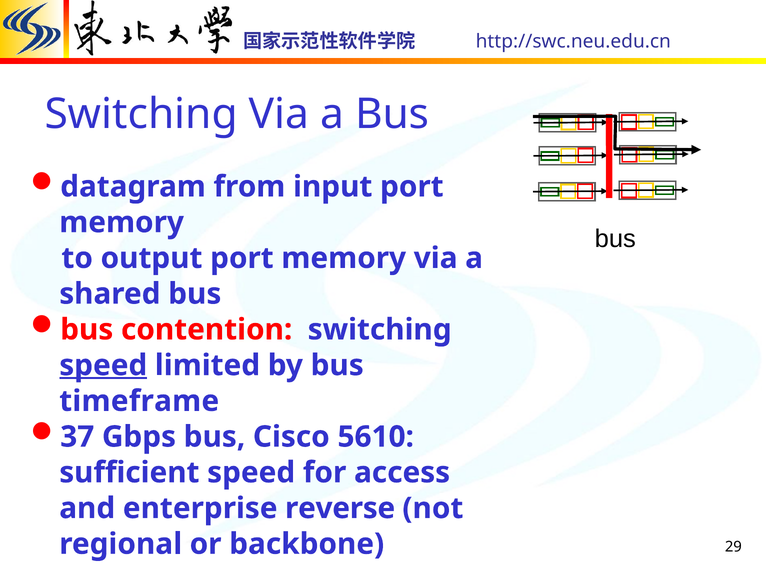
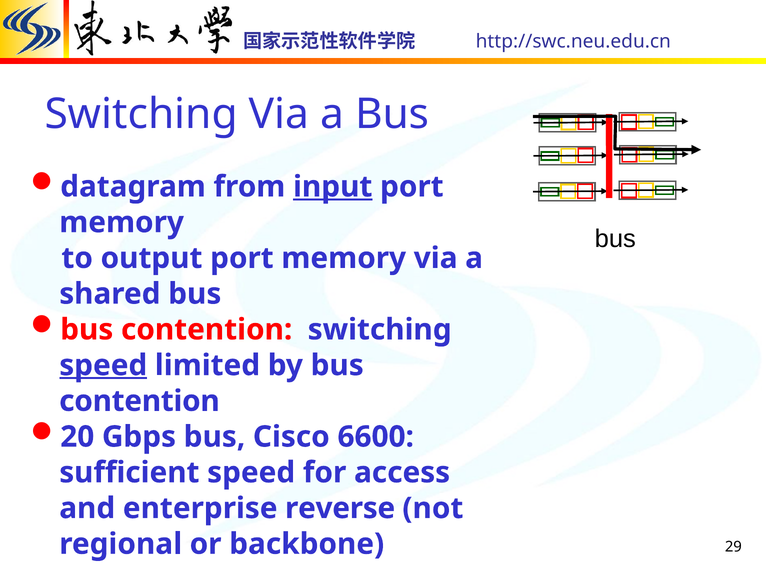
input underline: none -> present (333, 187)
timeframe: timeframe -> contention (139, 401)
37: 37 -> 20 (77, 437)
5610: 5610 -> 6600 (376, 437)
